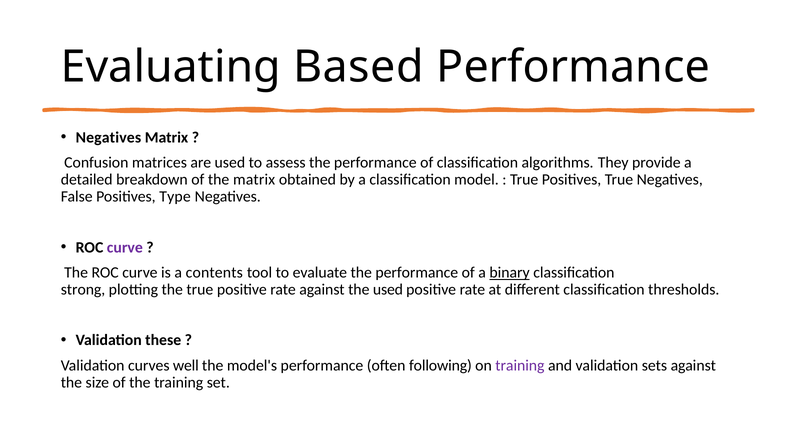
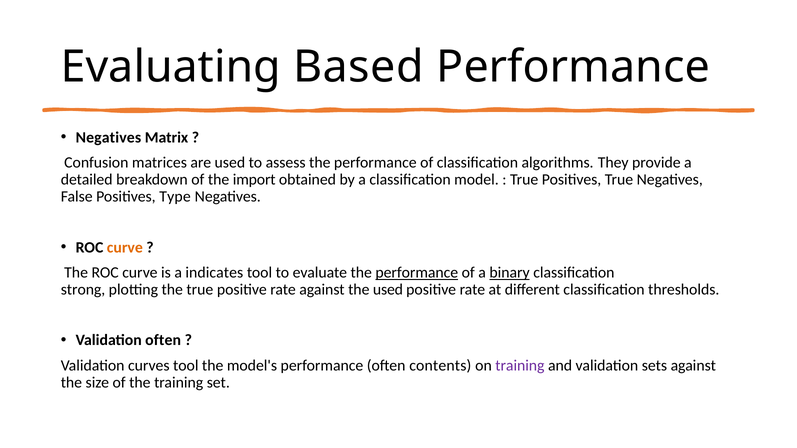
the matrix: matrix -> import (254, 180)
curve colour: purple -> orange (125, 247)
contents: contents -> indicates (214, 273)
performance underline: none -> present (417, 273)
Validation these: these -> often (163, 340)
curves well: well -> tool (186, 366)
following: following -> contents (440, 366)
